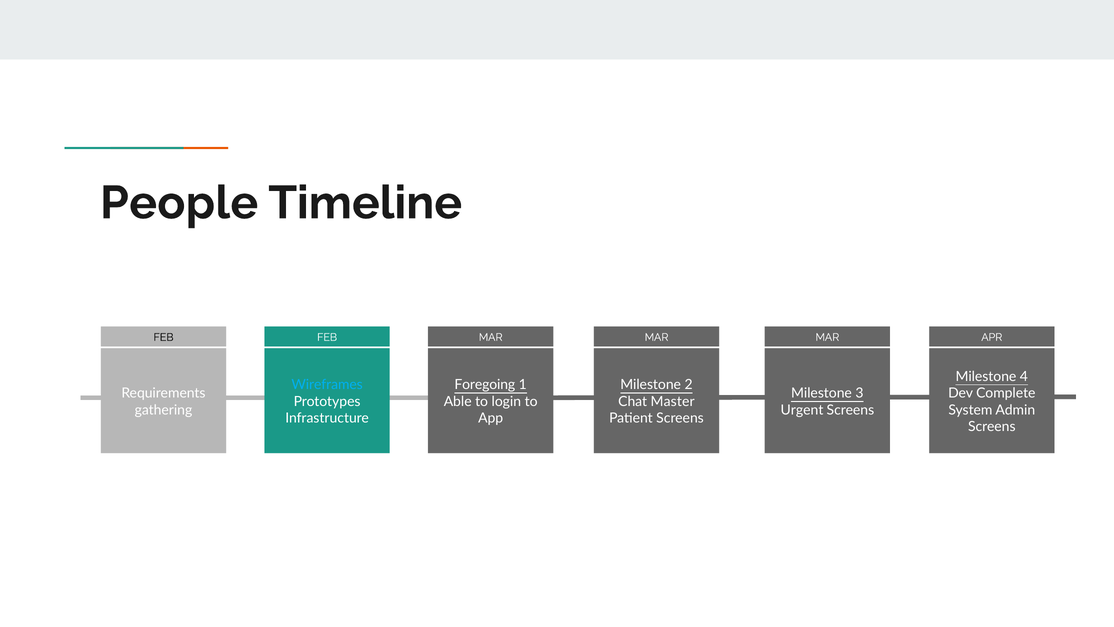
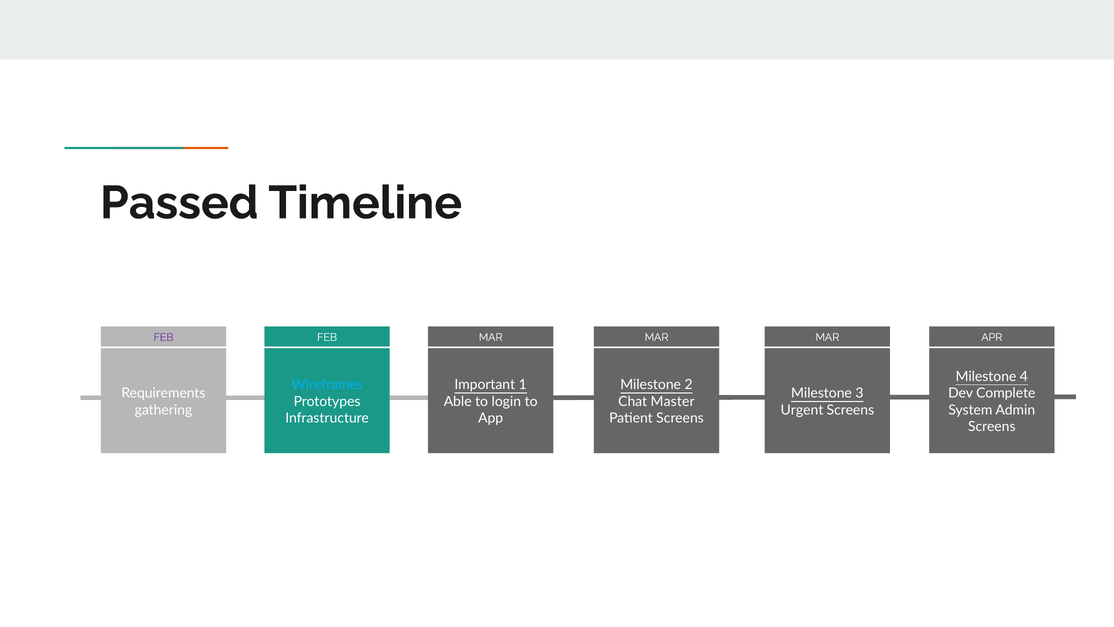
People: People -> Passed (179, 203)
FEB colour: black -> purple (163, 337)
Foregoing: Foregoing -> Important (485, 385)
